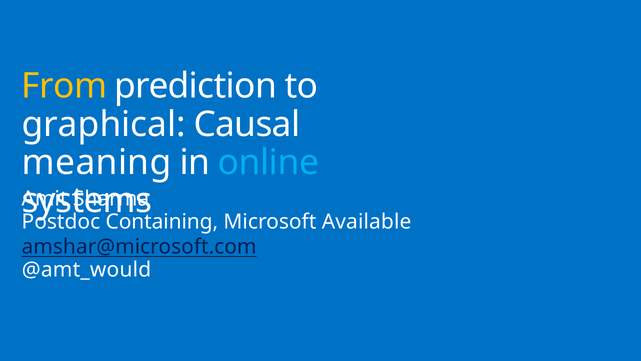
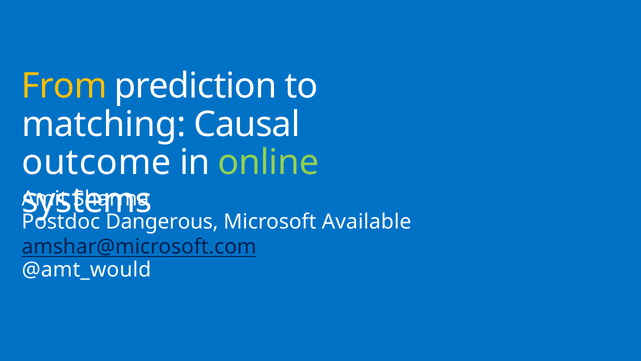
graphical: graphical -> matching (104, 124)
meaning: meaning -> outcome (97, 162)
online colour: light blue -> light green (268, 162)
Containing: Containing -> Dangerous (162, 221)
